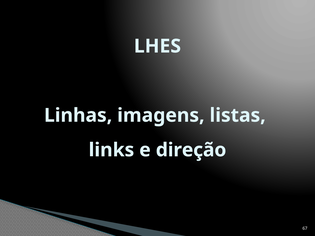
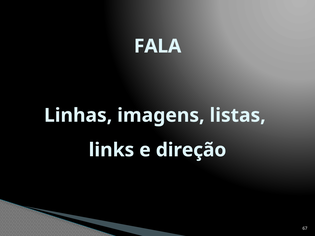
LHES: LHES -> FALA (158, 46)
